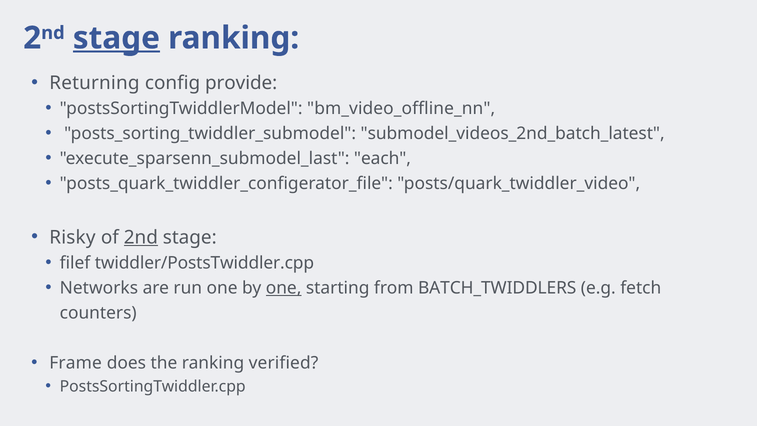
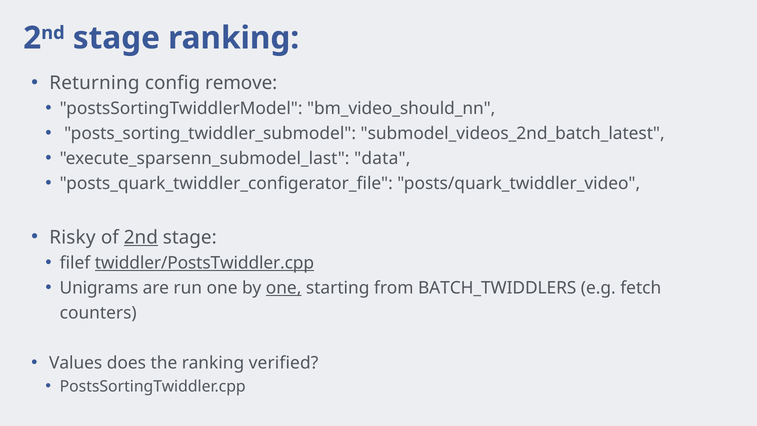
stage underline: present -> none (116, 38)
provide: provide -> remove (241, 83)
bm_video_offline_nn: bm_video_offline_nn -> bm_video_should_nn (401, 109)
each: each -> data (382, 159)
twiddler/PostsTwiddler.cpp underline: none -> present (204, 263)
Networks: Networks -> Unigrams (99, 288)
Frame: Frame -> Values (76, 363)
